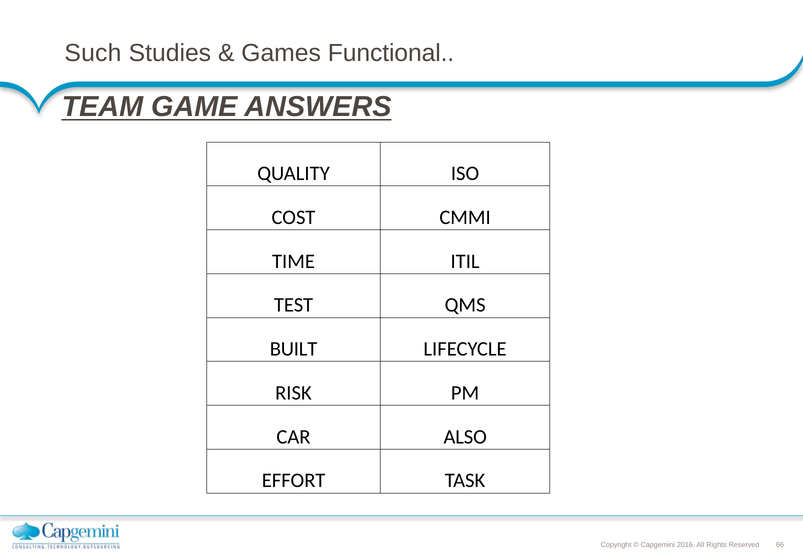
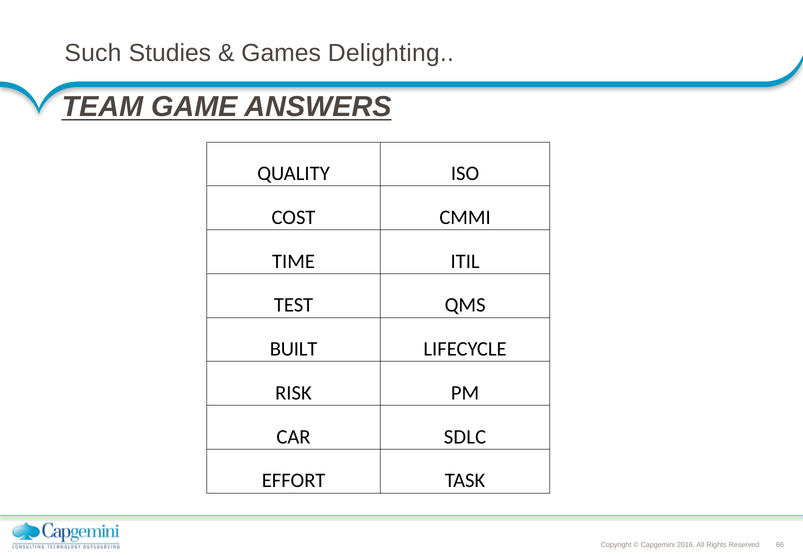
Functional: Functional -> Delighting (391, 53)
ALSO: ALSO -> SDLC (465, 437)
